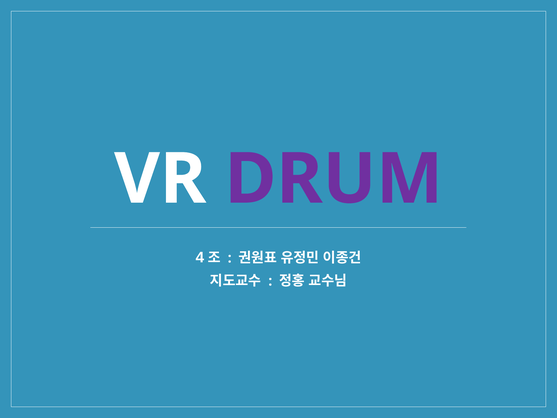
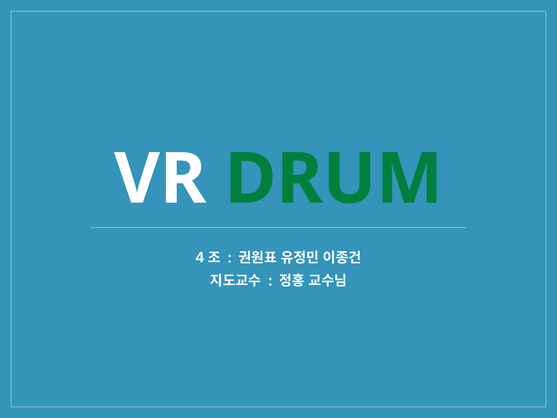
DRUM colour: purple -> green (334, 179)
